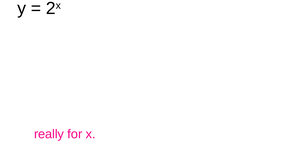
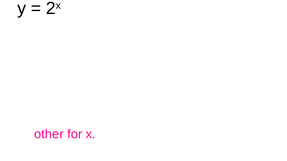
really: really -> other (49, 134)
